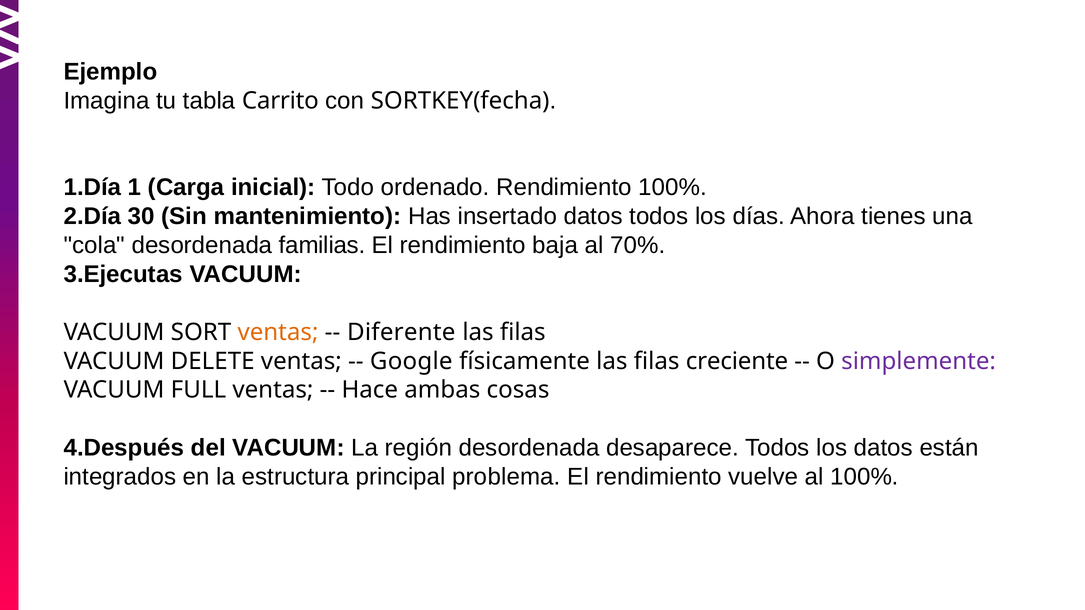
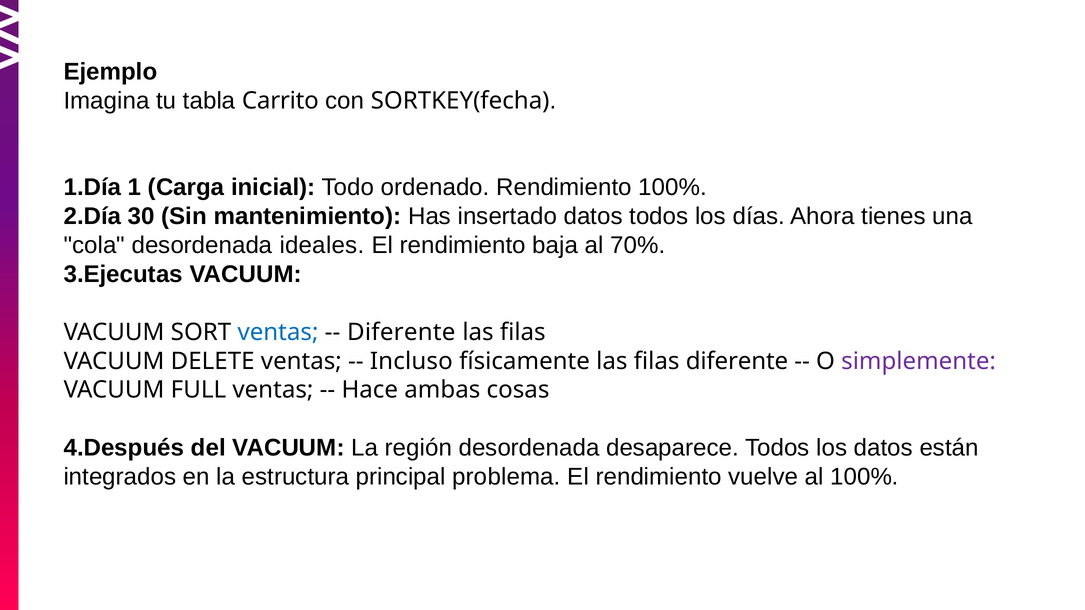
familias: familias -> ideales (322, 245)
ventas colour: orange -> blue (278, 332)
Google: Google -> Incluso (411, 361)
filas creciente: creciente -> diferente (737, 361)
